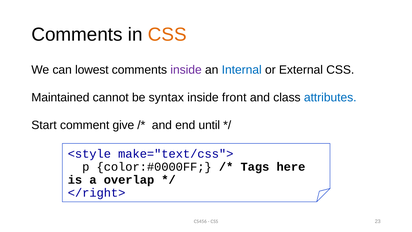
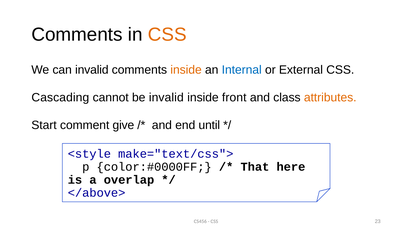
can lowest: lowest -> invalid (92, 70)
inside colour: purple -> orange (186, 70)
Maintained: Maintained -> Cascading (60, 97)
be syntax: syntax -> invalid (166, 97)
attributes colour: blue -> orange (330, 97)
Tags: Tags -> That (255, 167)
</right>: </right> -> </above> (97, 193)
